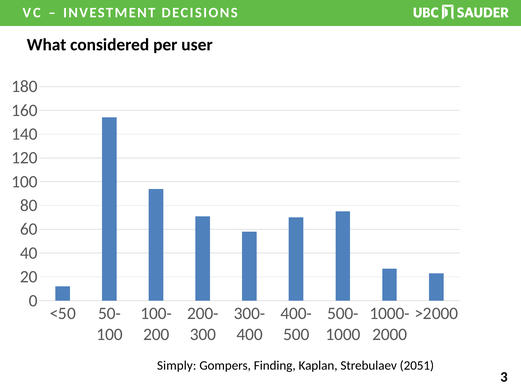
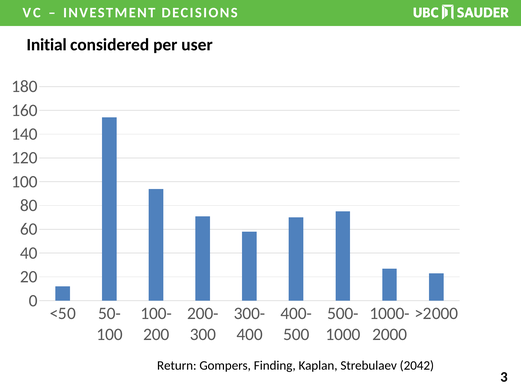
What: What -> Initial (47, 45)
Simply: Simply -> Return (177, 365)
2051: 2051 -> 2042 (417, 365)
